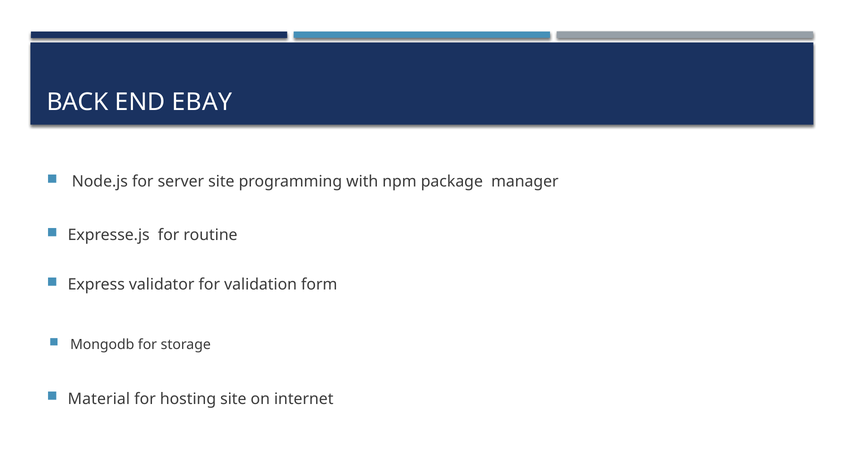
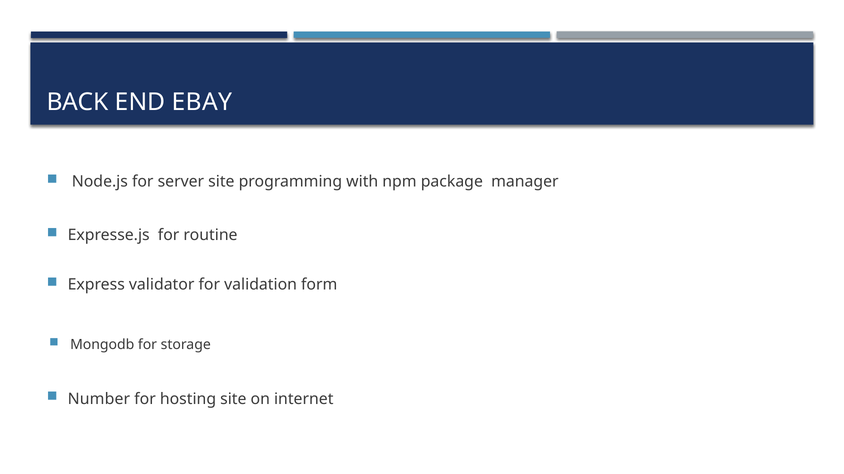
Material: Material -> Number (99, 400)
